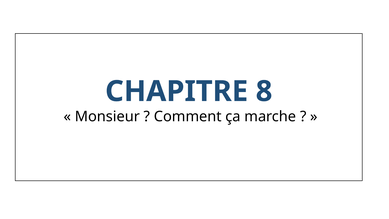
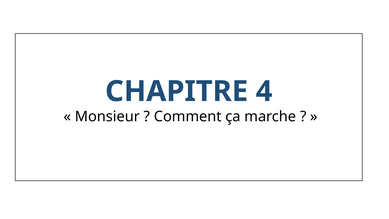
8: 8 -> 4 (264, 91)
